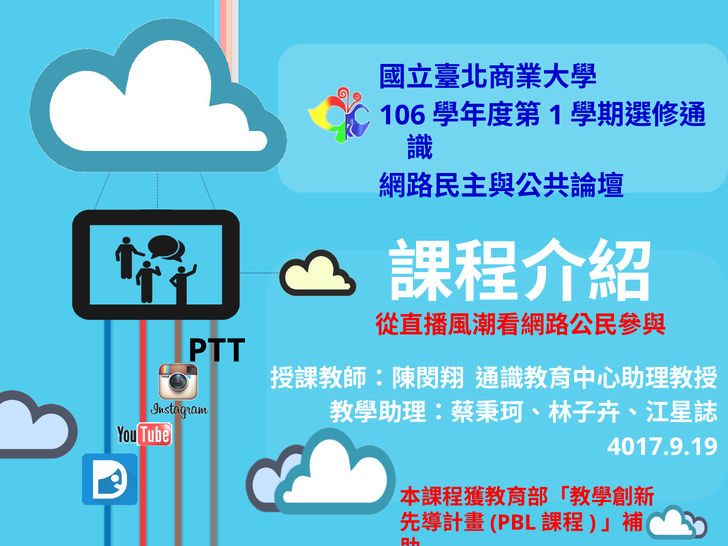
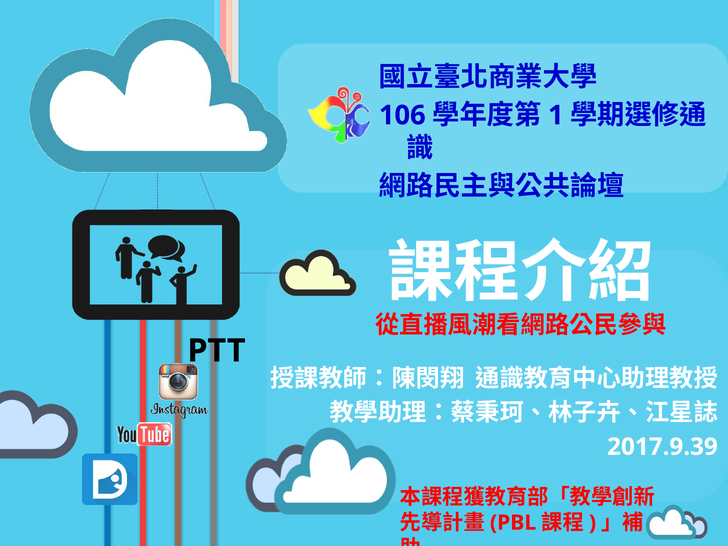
4017.9.19: 4017.9.19 -> 2017.9.39 (662, 447)
